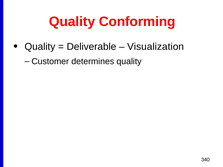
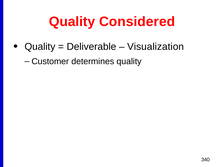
Conforming: Conforming -> Considered (137, 22)
